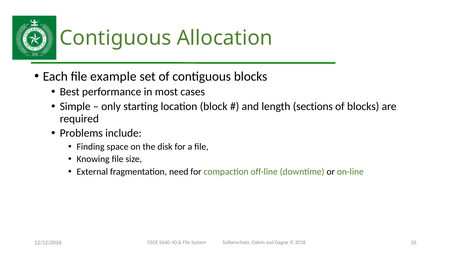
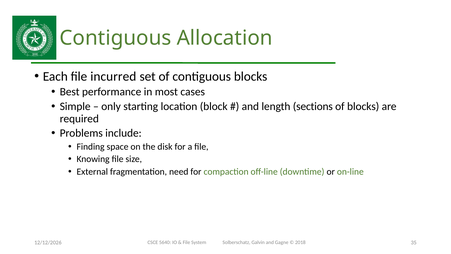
example: example -> incurred (113, 76)
